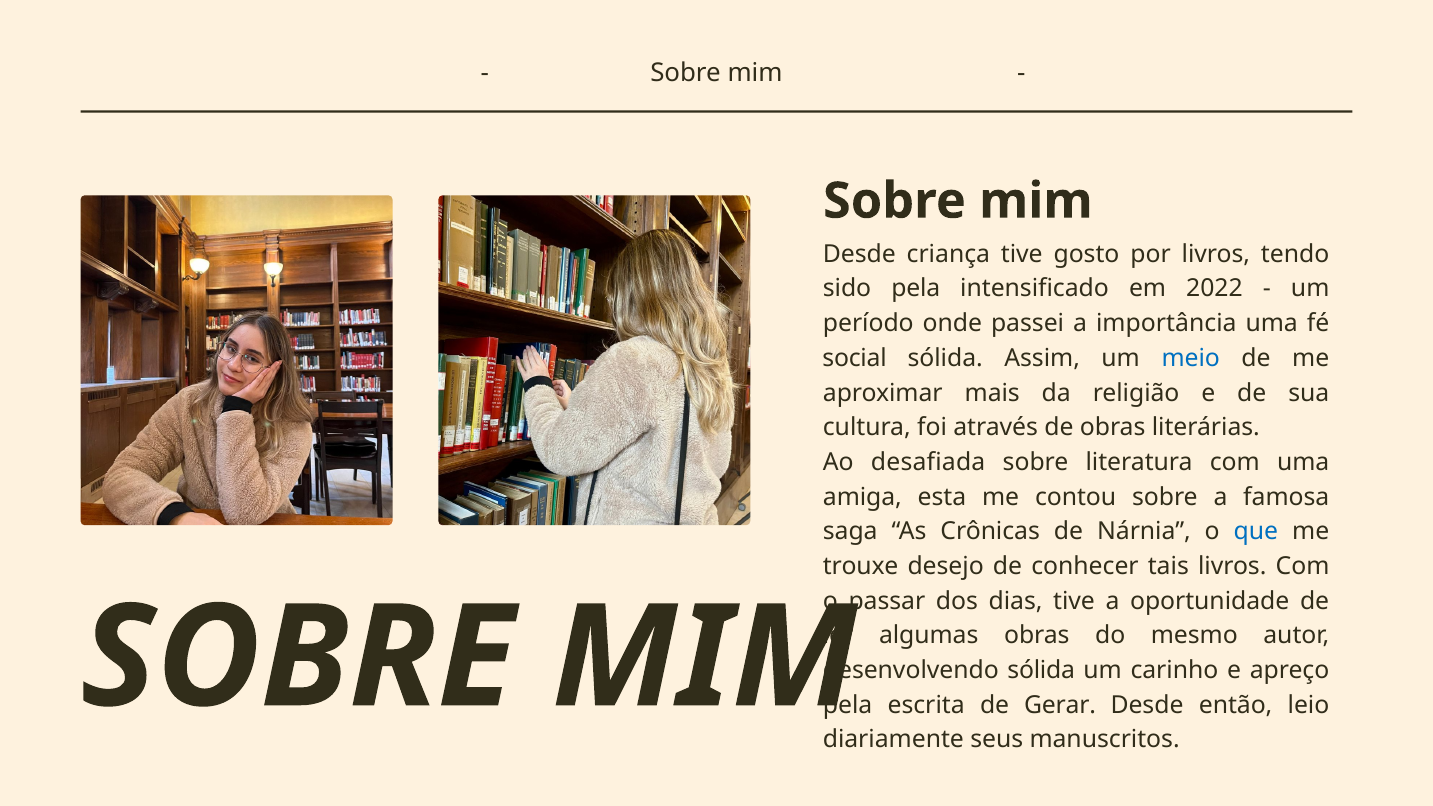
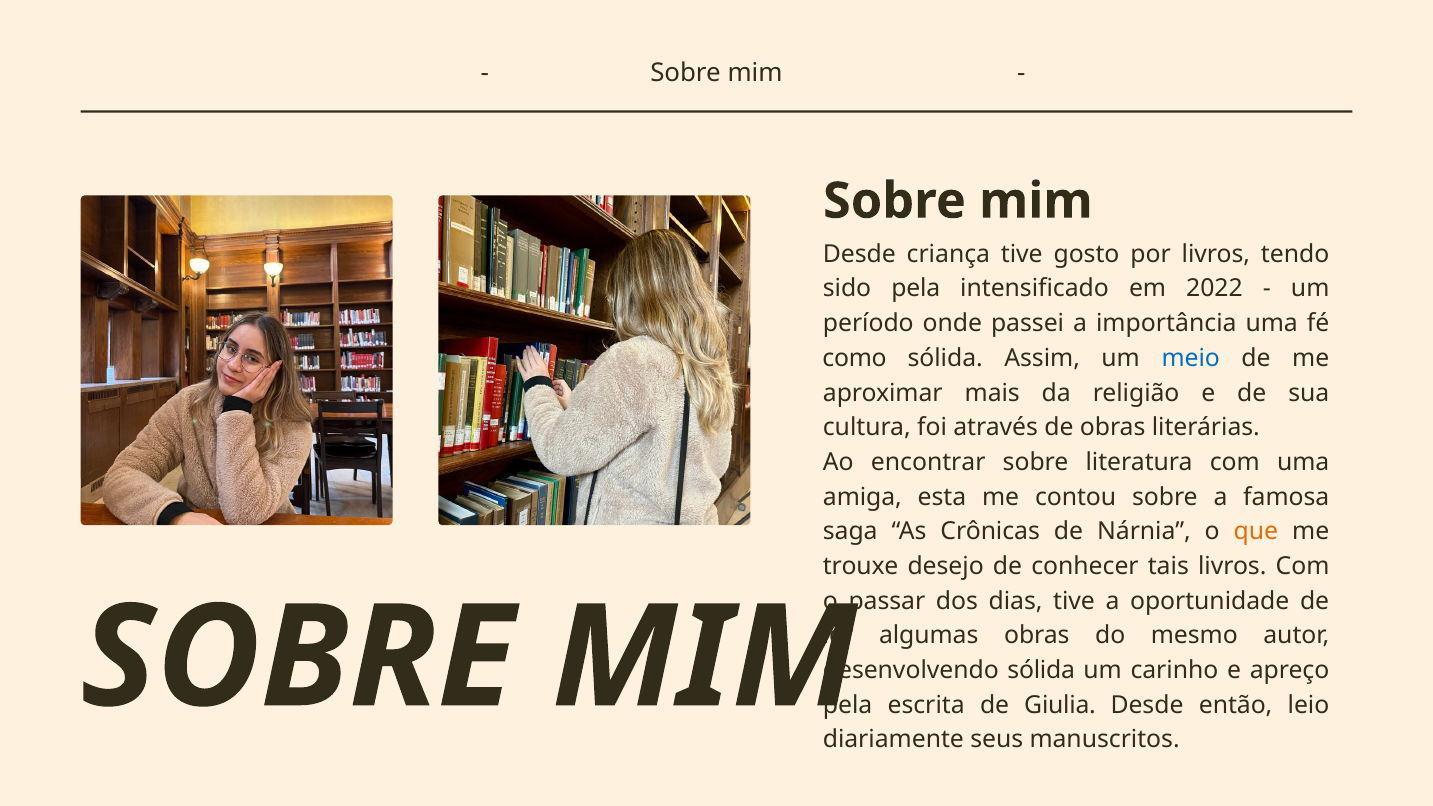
social: social -> como (855, 358)
desafiada: desafiada -> encontrar (928, 462)
que colour: blue -> orange (1256, 532)
Gerar: Gerar -> Giulia (1060, 705)
